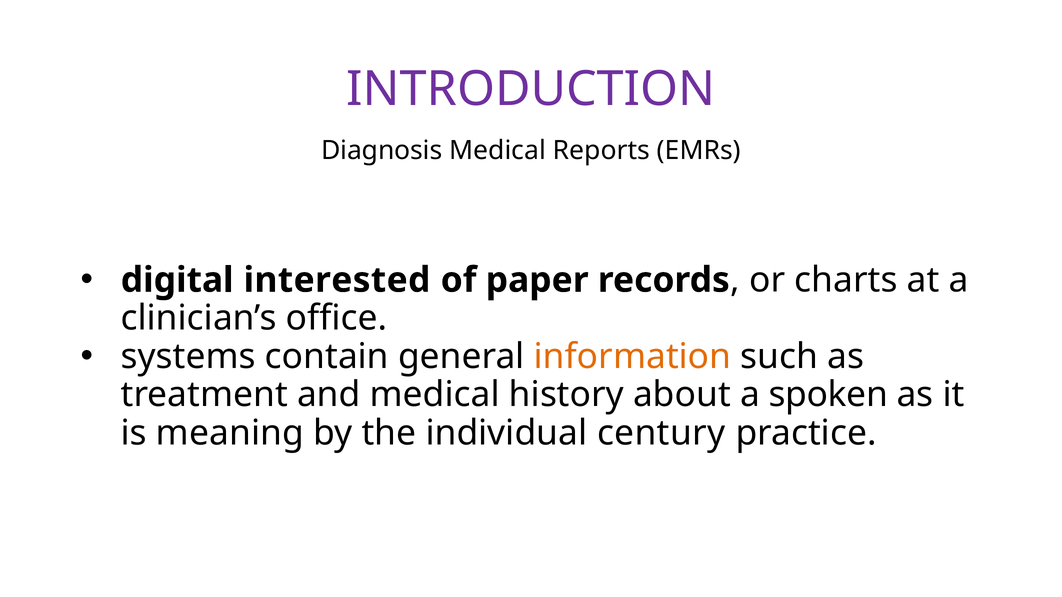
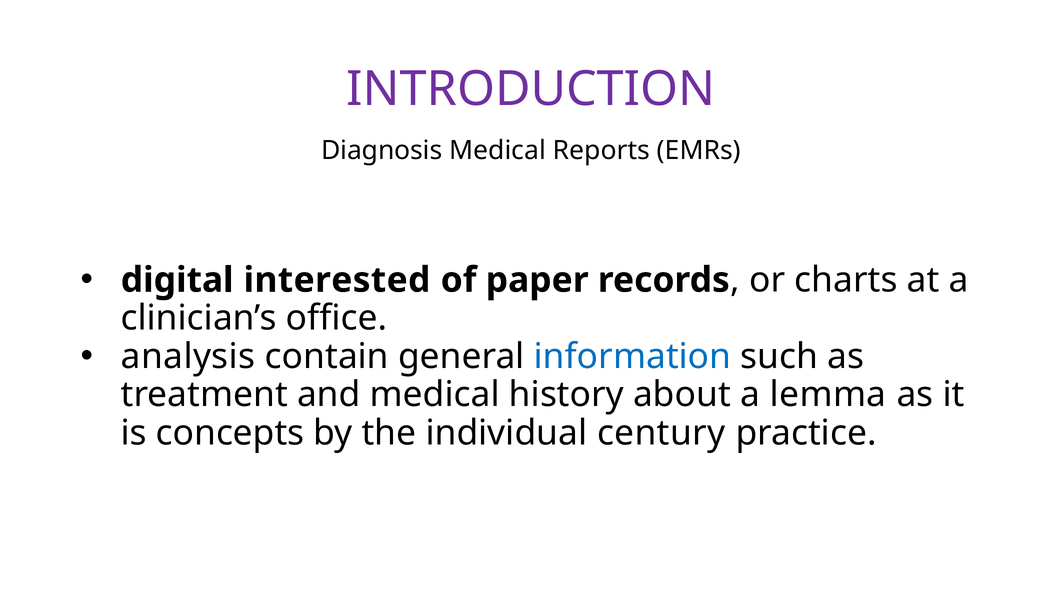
systems: systems -> analysis (188, 357)
information colour: orange -> blue (633, 357)
spoken: spoken -> lemma (828, 395)
meaning: meaning -> concepts (230, 433)
